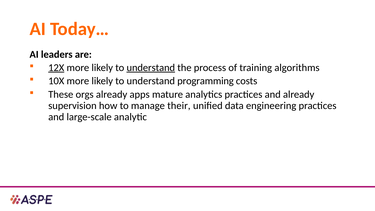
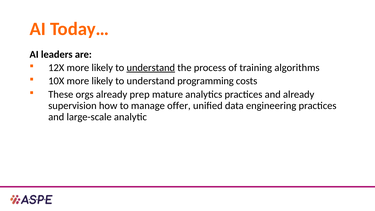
12X underline: present -> none (56, 68)
apps: apps -> prep (140, 94)
their: their -> offer (179, 106)
